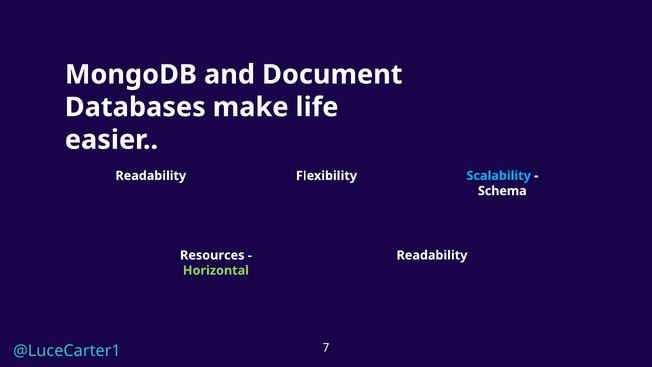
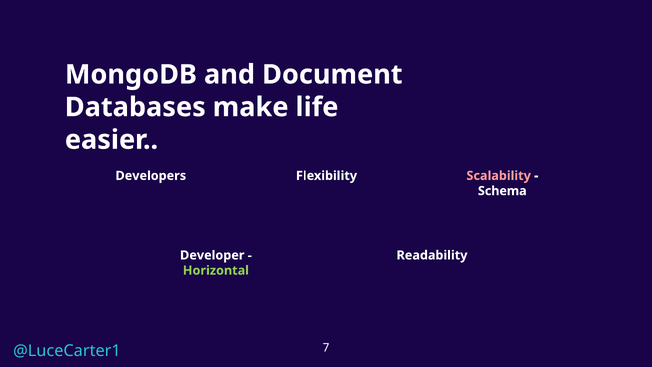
Readability: Readability -> Developers (151, 176)
Scalability colour: light blue -> pink (499, 176)
Resources: Resources -> Developer (212, 255)
